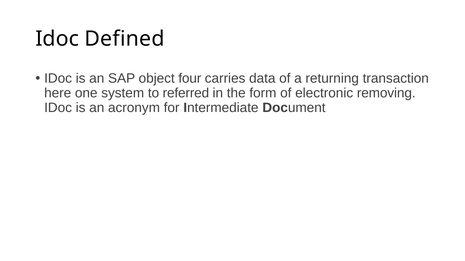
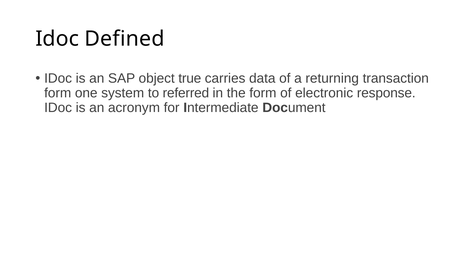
four: four -> true (190, 79)
here: here -> form (58, 93)
removing: removing -> response (386, 93)
